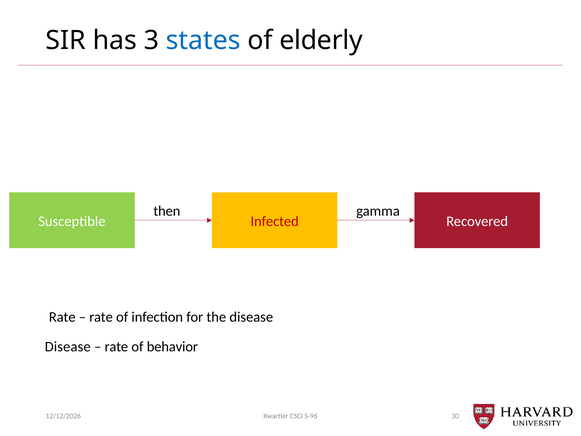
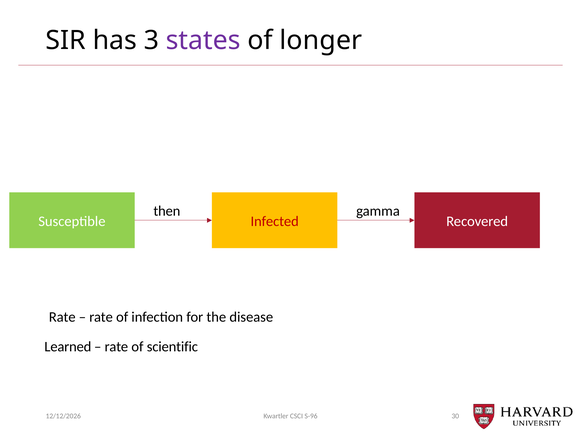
states colour: blue -> purple (203, 40)
elderly: elderly -> longer (321, 40)
Disease: Disease -> Learned (68, 346)
behavior: behavior -> scientific (172, 346)
